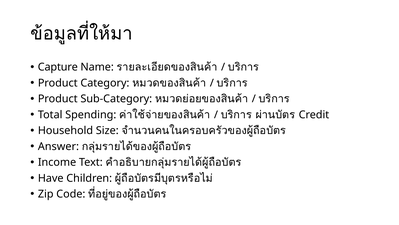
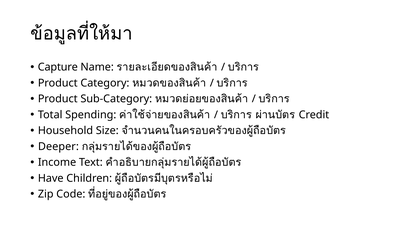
Answer: Answer -> Deeper (58, 146)
